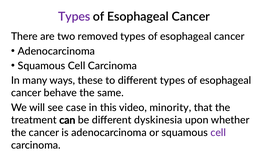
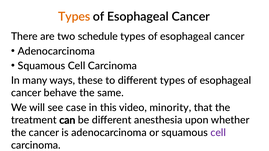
Types colour: purple -> orange (74, 17)
removed: removed -> schedule (98, 37)
dyskinesia: dyskinesia -> anesthesia (158, 120)
